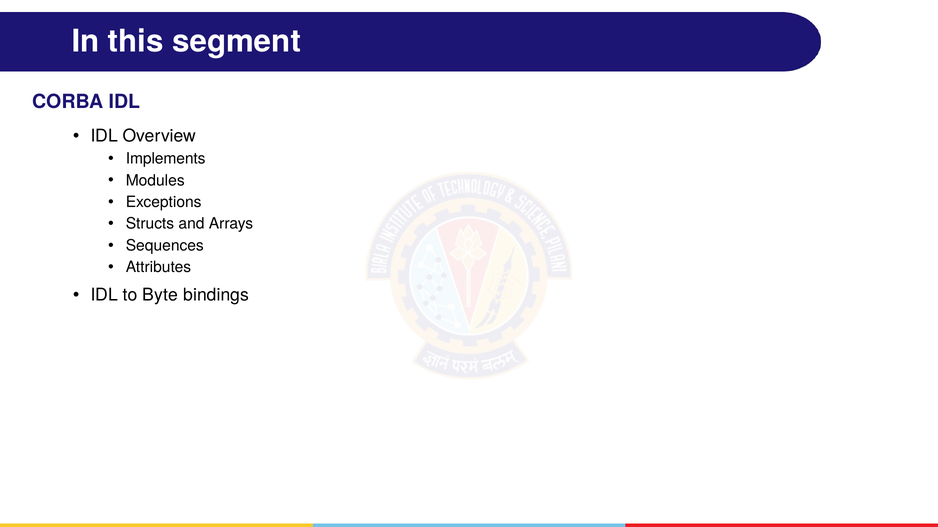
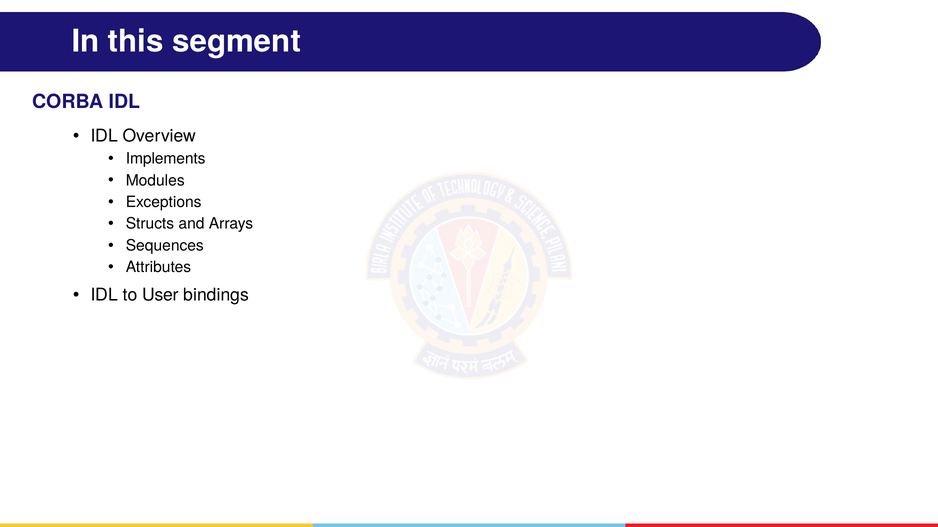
Byte: Byte -> User (160, 295)
